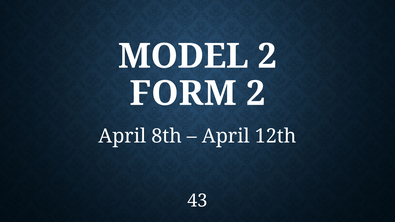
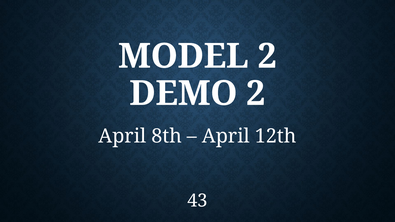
FORM: FORM -> DEMO (183, 94)
